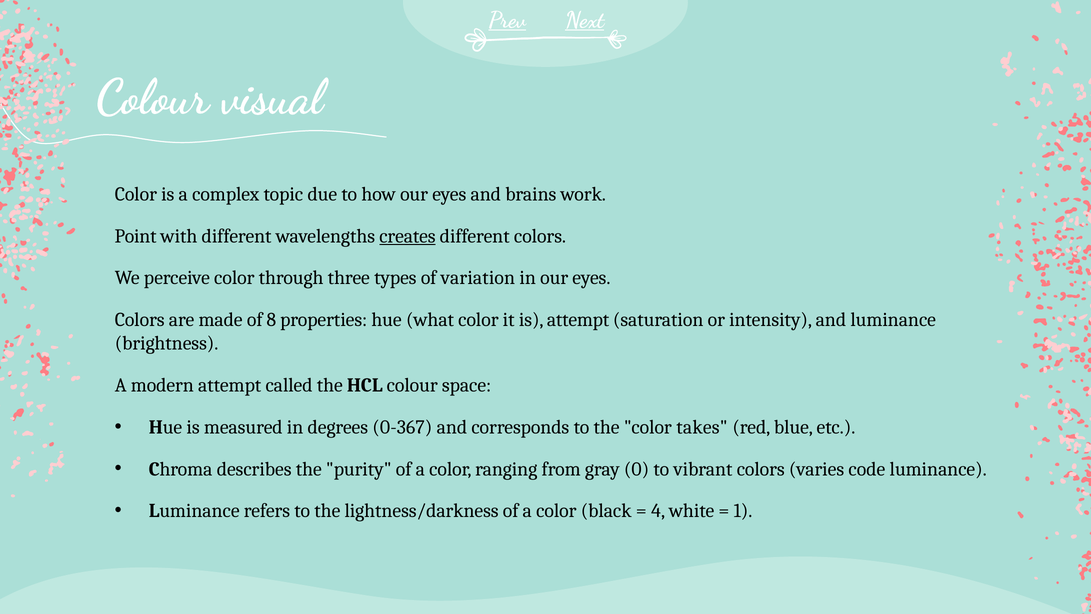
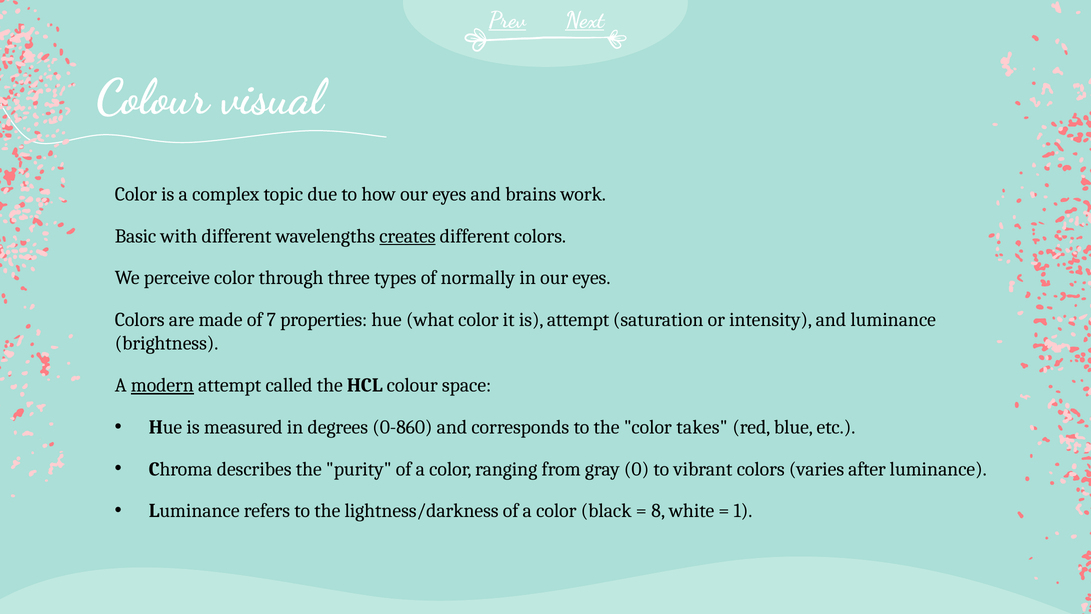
Point: Point -> Basic (136, 236)
variation: variation -> normally (478, 278)
8: 8 -> 7 (271, 320)
modern underline: none -> present (162, 385)
0-367: 0-367 -> 0-860 (402, 427)
code: code -> after (867, 469)
4: 4 -> 8 (658, 511)
